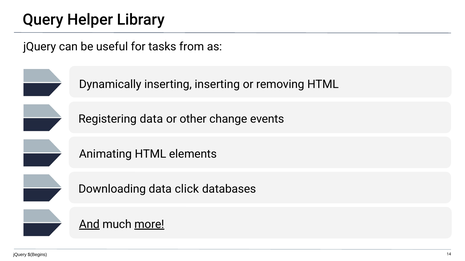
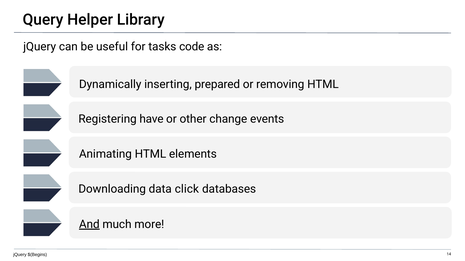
from: from -> code (192, 47)
inserting inserting: inserting -> prepared (217, 84)
Registering data: data -> have (151, 119)
more underline: present -> none (149, 225)
